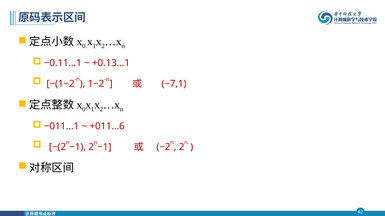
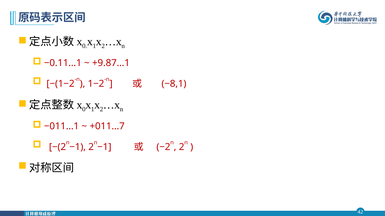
+0.13…1: +0.13…1 -> +9.87…1 (111, 63)
−7,1: −7,1 -> −8,1 (174, 84)
+011…6: +011…6 -> +011…7 (107, 127)
